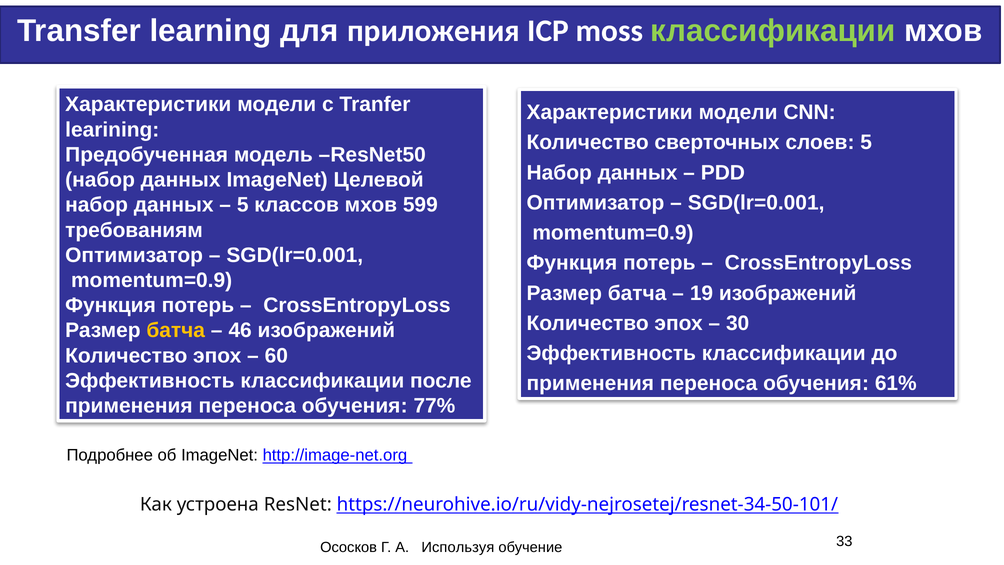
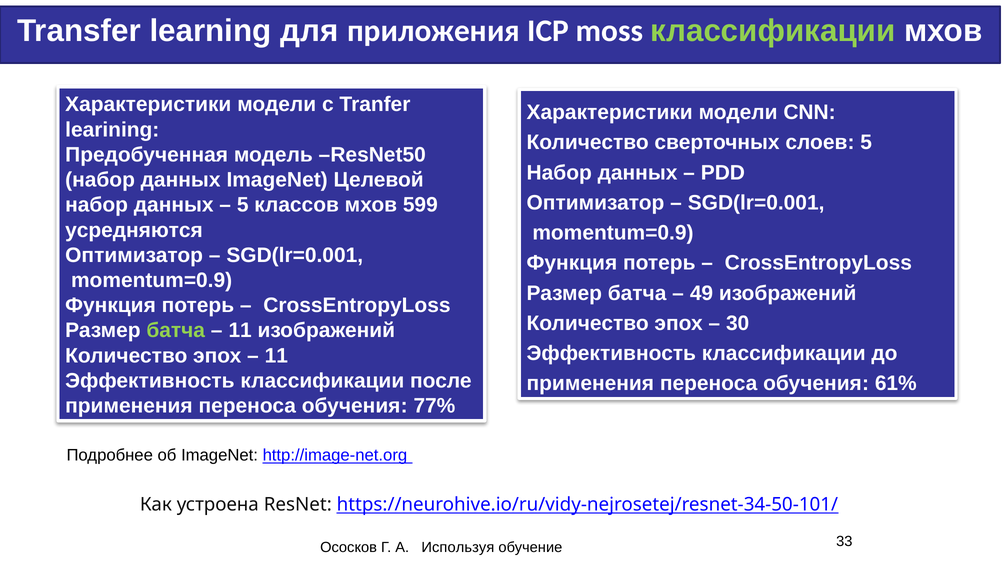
требованиям: требованиям -> усредняются (134, 230)
19: 19 -> 49 (702, 293)
батча colour: yellow -> light green (176, 330)
46: 46 -> 11 (240, 330)
60: 60 -> 11 (276, 356)
